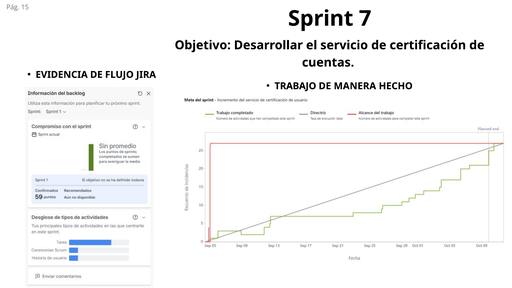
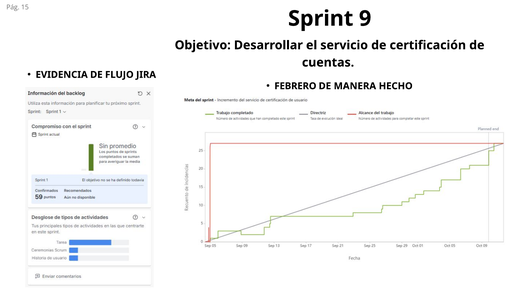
7: 7 -> 9 (365, 19)
TRABAJO: TRABAJO -> FEBRERO (295, 86)
